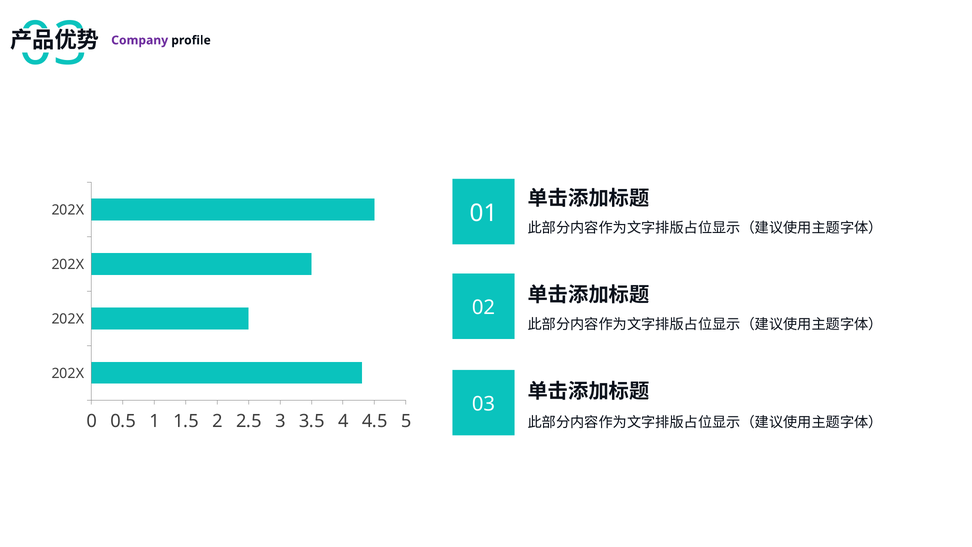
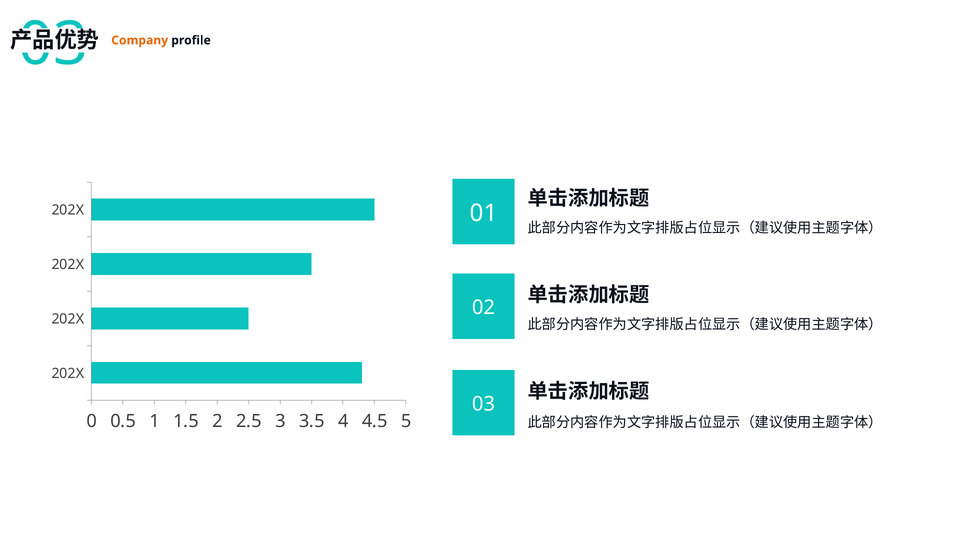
Company colour: purple -> orange (140, 40)
